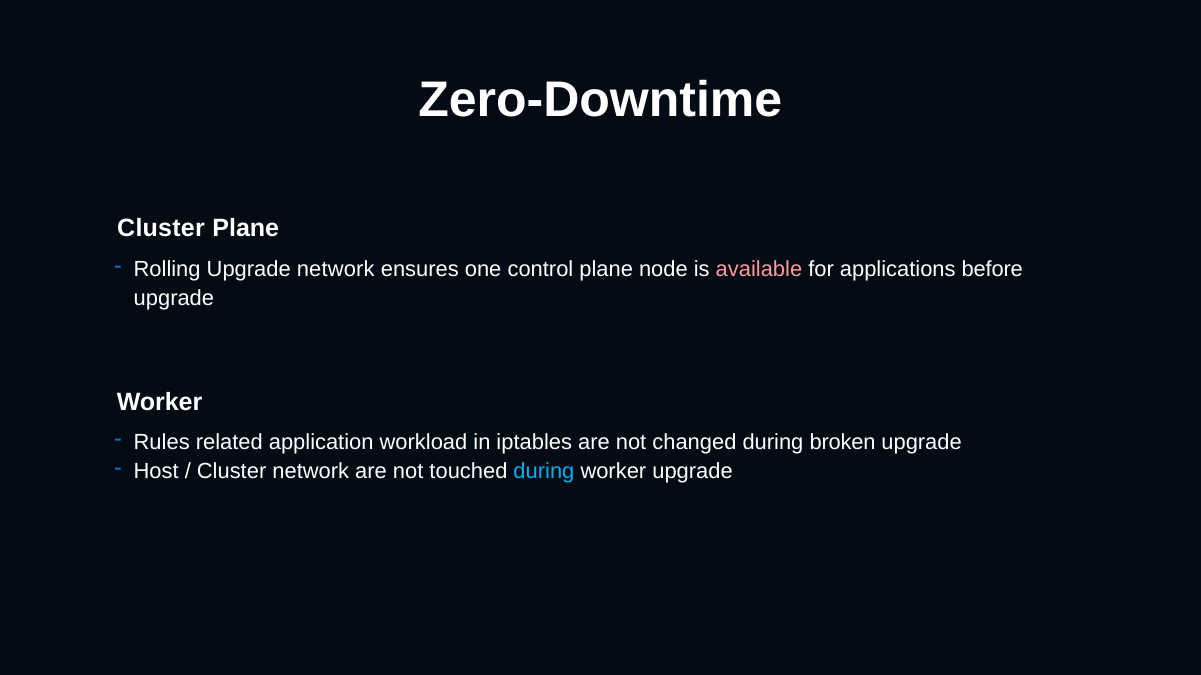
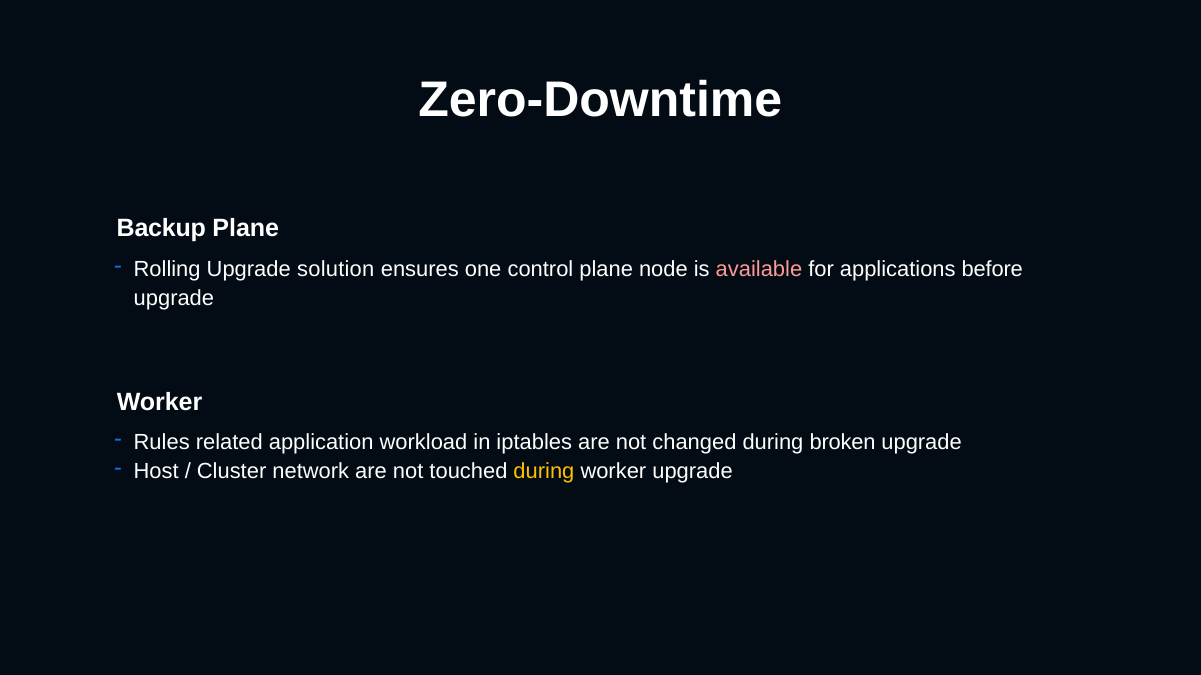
Cluster: Cluster -> Backup (161, 229)
Upgrade network: network -> solution (336, 270)
during colour: light blue -> yellow (544, 472)
